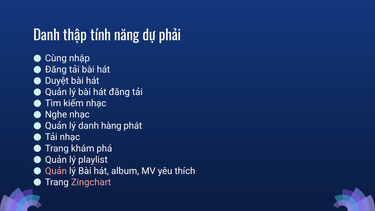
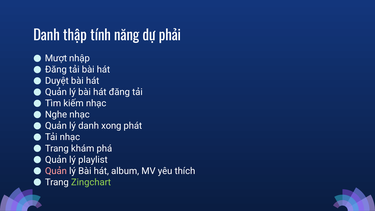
Cùng: Cùng -> Mượt (56, 58)
hàng: hàng -> xong (111, 126)
Zingchart colour: pink -> light green (91, 182)
